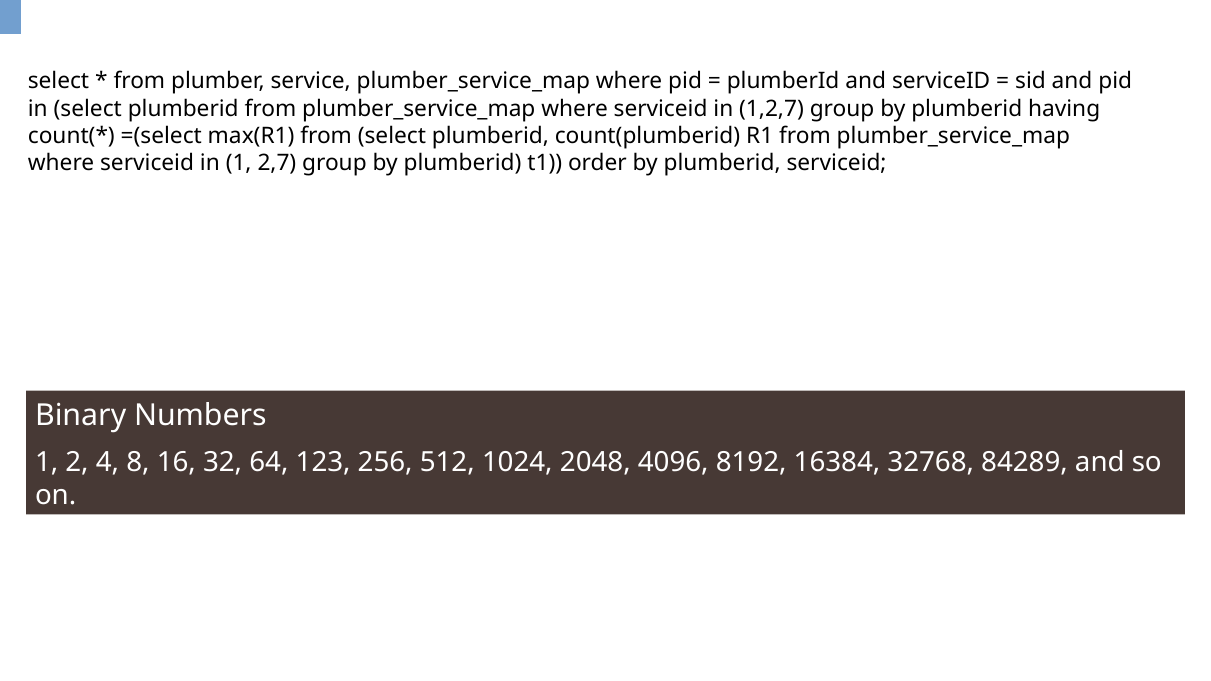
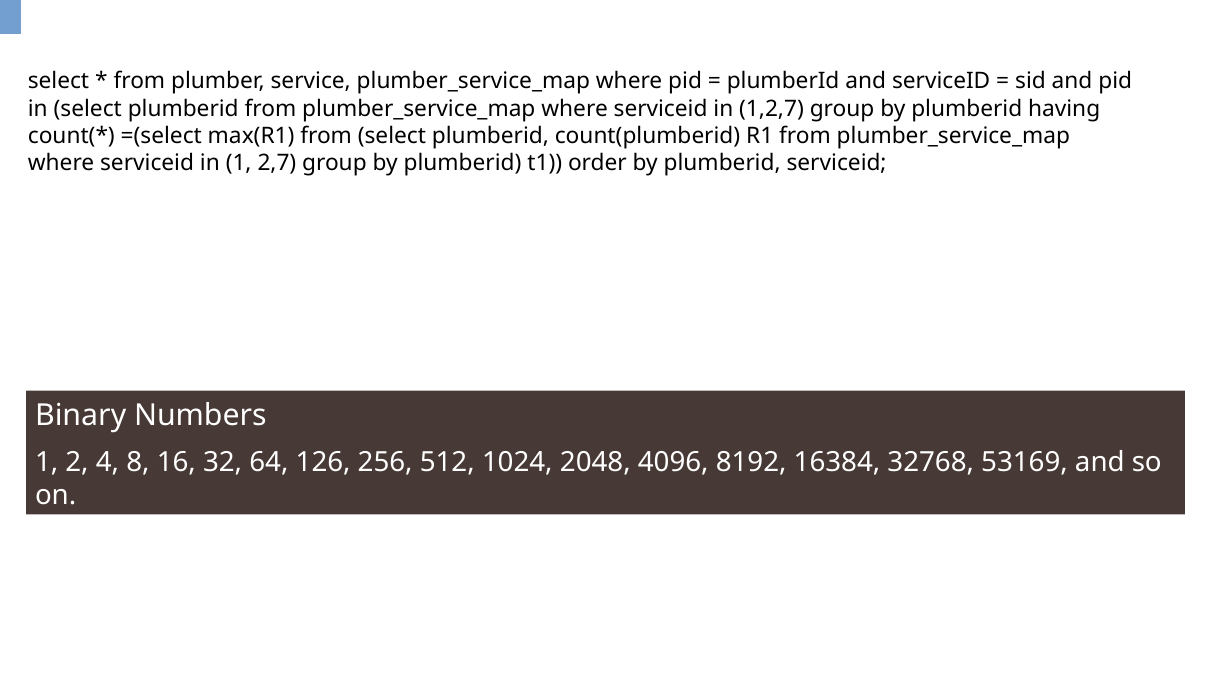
123: 123 -> 126 (323, 462)
84289: 84289 -> 53169 (1024, 462)
